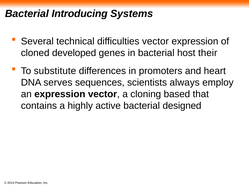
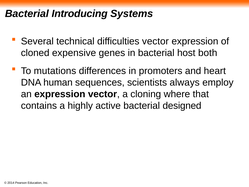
developed: developed -> expensive (74, 53)
their: their -> both (208, 53)
substitute: substitute -> mutations (55, 71)
serves: serves -> human (58, 82)
based: based -> where (177, 94)
